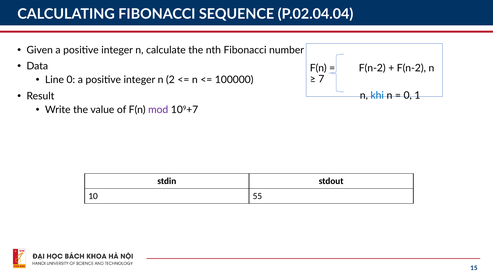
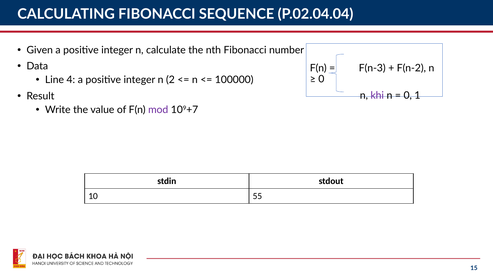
F(n-2: F(n-2 -> F(n-3 (372, 68)
Line 0: 0 -> 4 (71, 80)
7: 7 -> 0 (321, 79)
khi colour: blue -> purple (377, 96)
